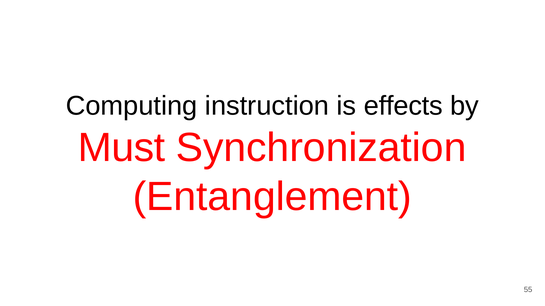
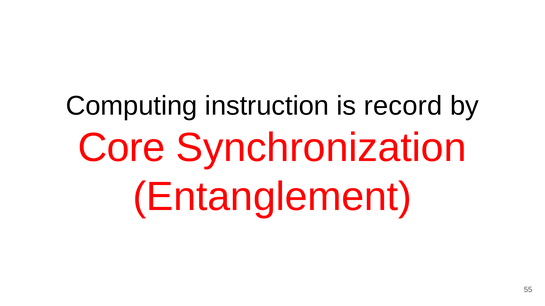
effects: effects -> record (403, 106)
Must: Must -> Core (122, 148)
